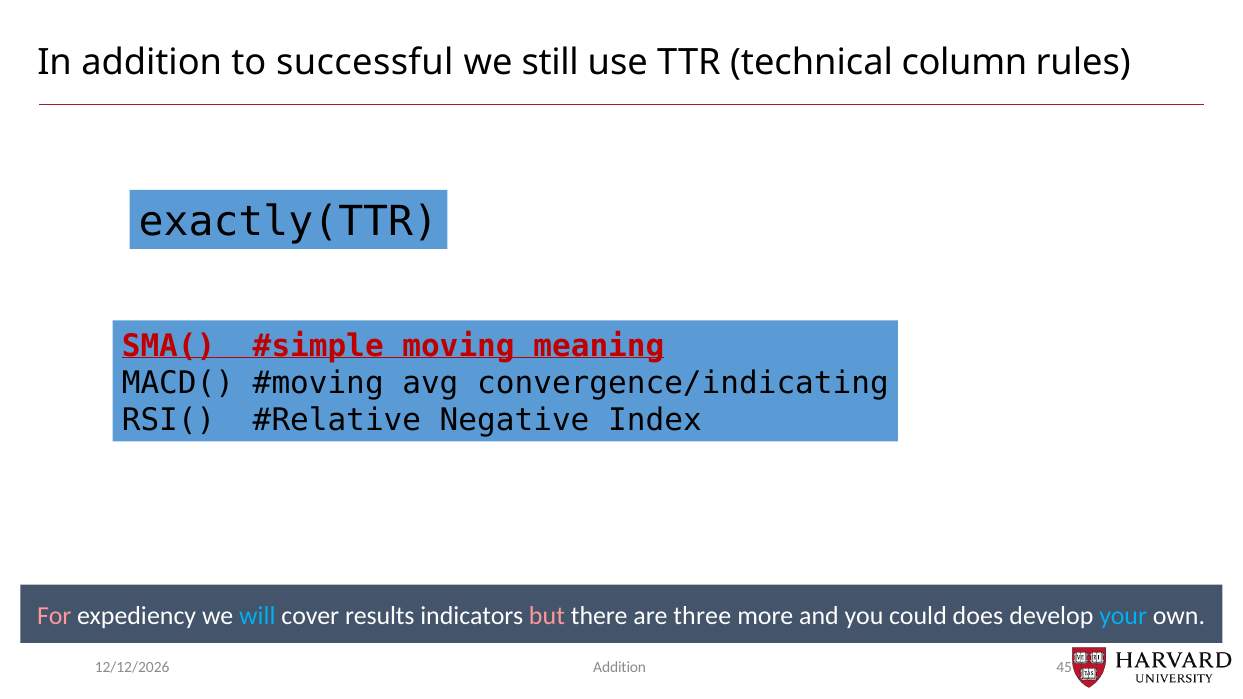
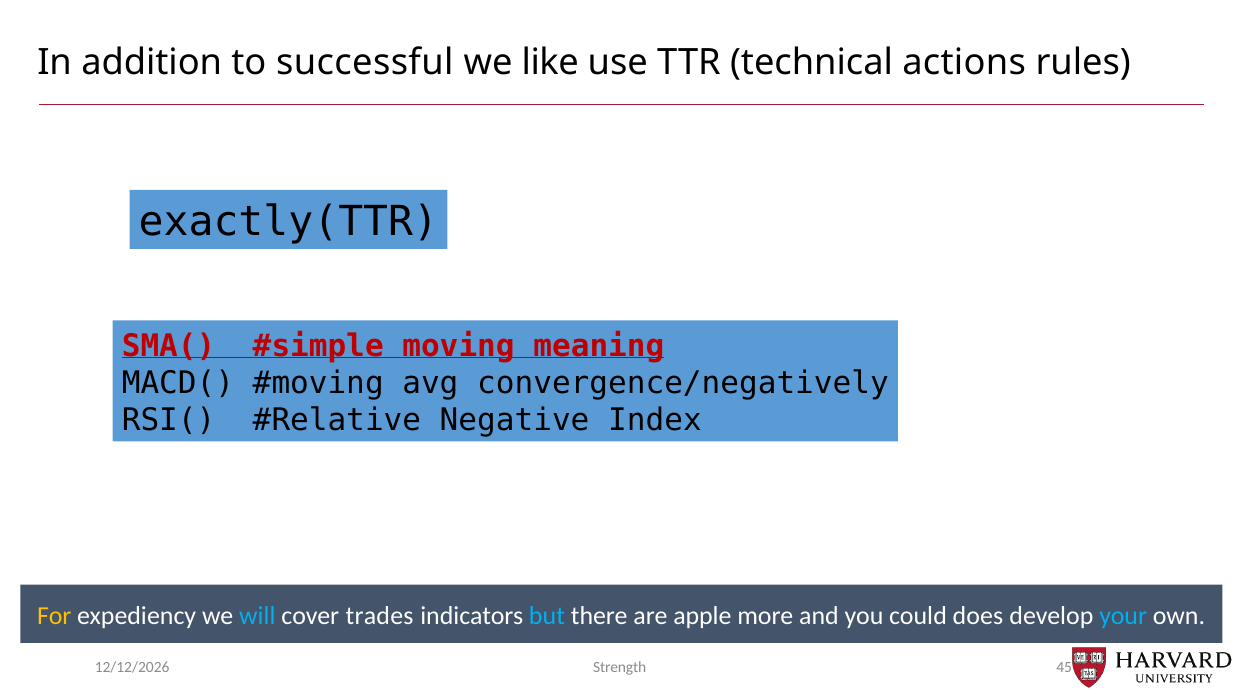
still: still -> like (550, 62)
column: column -> actions (964, 62)
convergence/indicating: convergence/indicating -> convergence/negatively (683, 383)
For colour: pink -> yellow (54, 616)
results: results -> trades (380, 616)
but colour: pink -> light blue (547, 616)
three: three -> apple (702, 616)
Addition: Addition -> Strength (620, 668)
